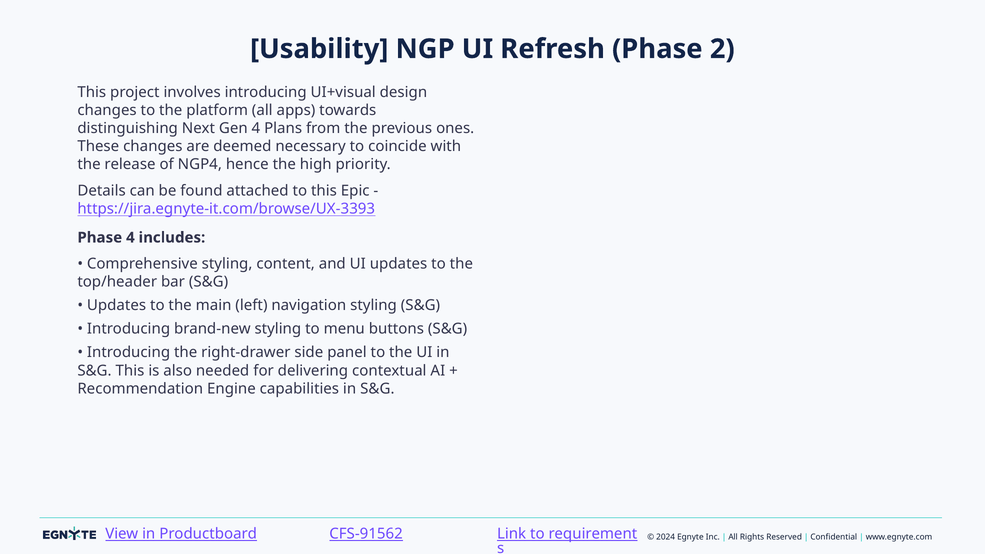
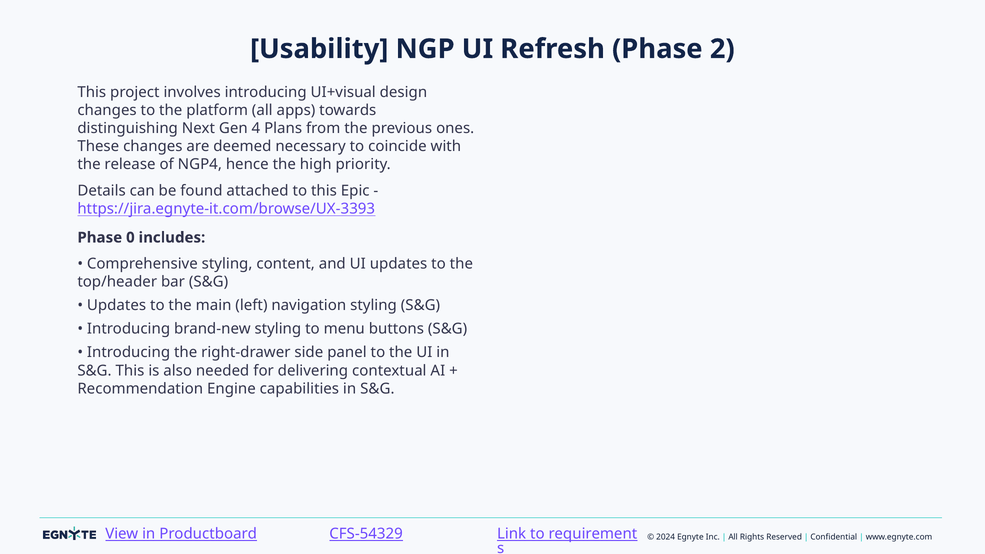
Phase 4: 4 -> 0 (130, 238)
CFS-91562: CFS-91562 -> CFS-54329 (366, 534)
